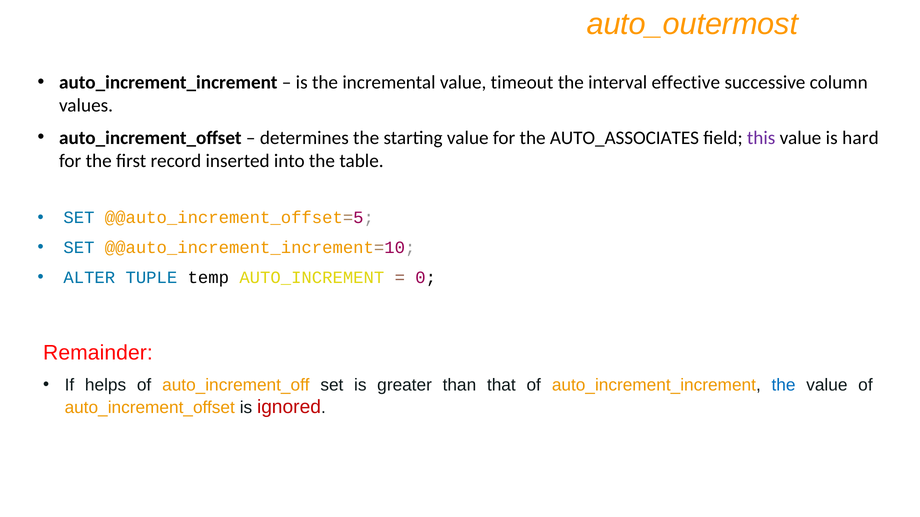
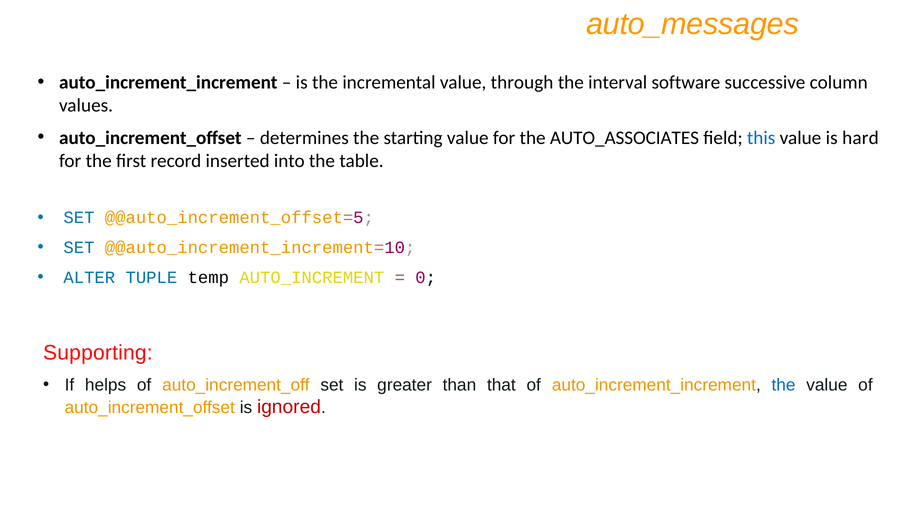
auto_outermost: auto_outermost -> auto_messages (692, 24)
timeout: timeout -> through (522, 83)
effective: effective -> software (686, 83)
this colour: purple -> blue (761, 138)
Remainder: Remainder -> Supporting (98, 353)
